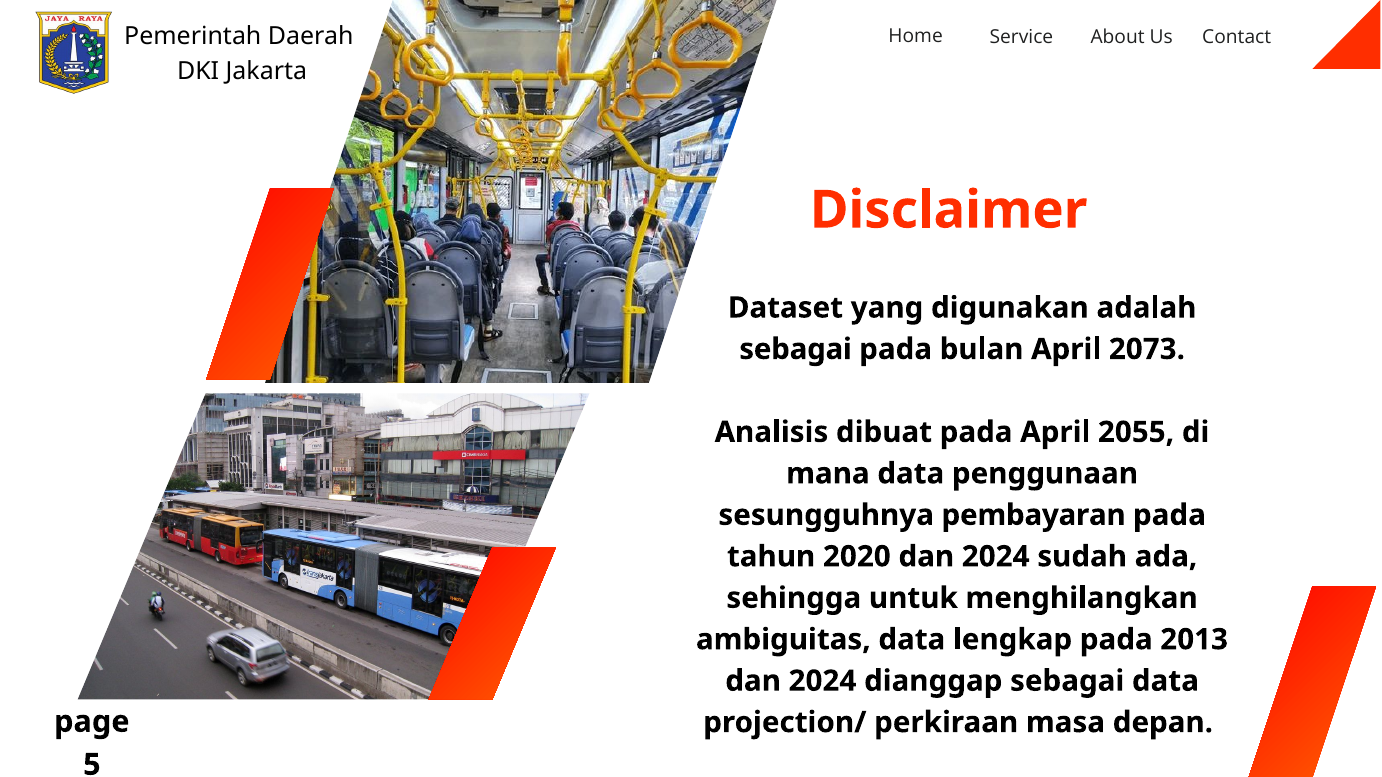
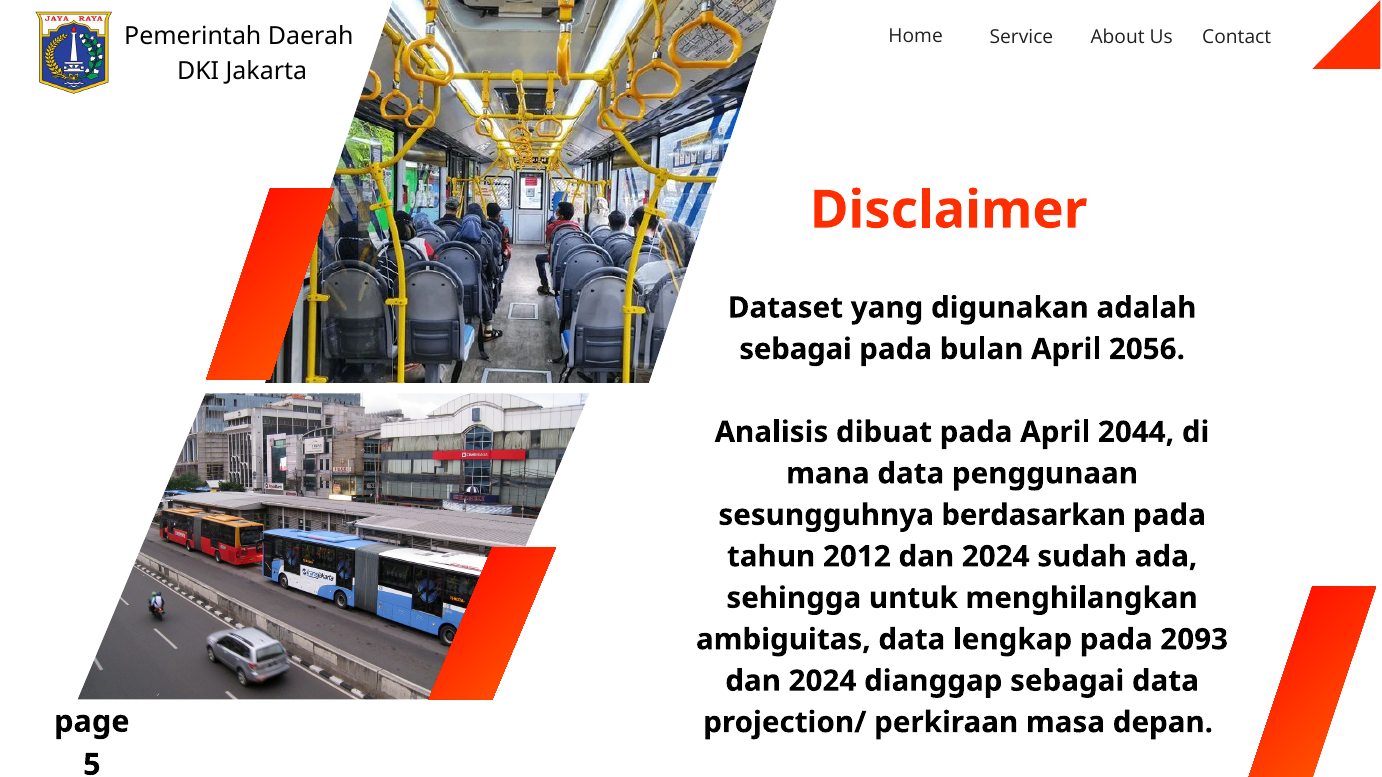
2073: 2073 -> 2056 (1147, 349)
2055: 2055 -> 2044 (1136, 432)
pembayaran: pembayaran -> berdasarkan (1034, 515)
2020: 2020 -> 2012 (857, 557)
2013: 2013 -> 2093 (1194, 640)
